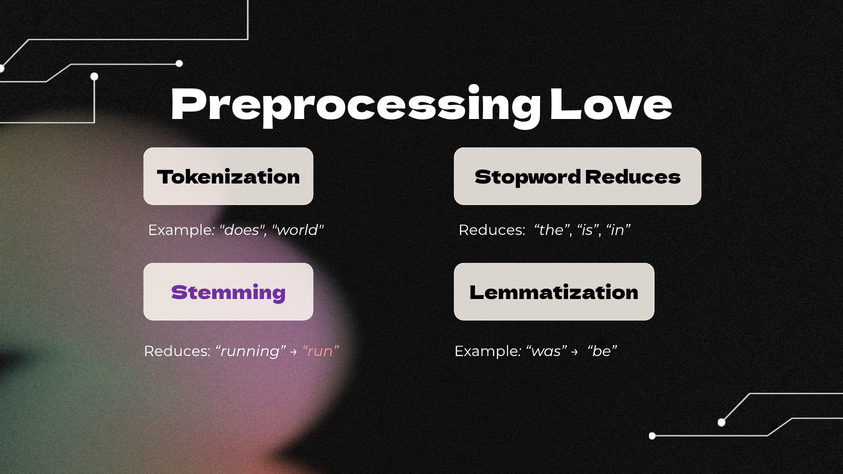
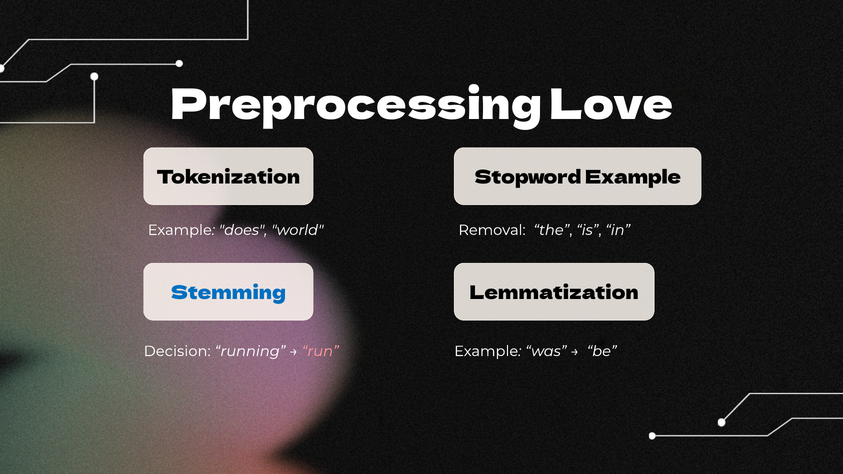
Stopword Reduces: Reduces -> Example (633, 178)
world Reduces: Reduces -> Removal (492, 230)
Stemming colour: purple -> blue (228, 293)
Reduces: Reduces -> Decision (177, 351)
